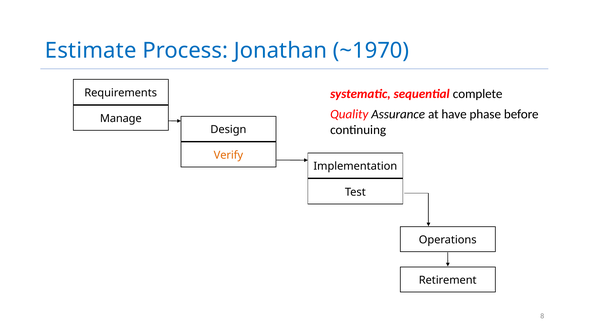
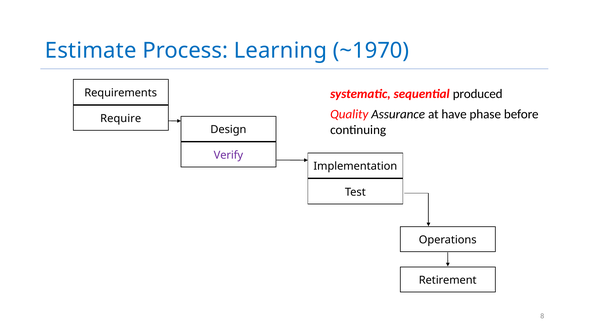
Jonathan: Jonathan -> Learning (280, 51)
complete: complete -> produced (478, 94)
Manage: Manage -> Require (121, 119)
Verify colour: orange -> purple (228, 155)
